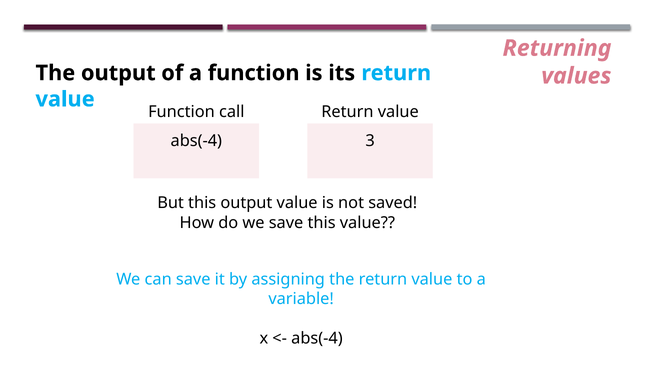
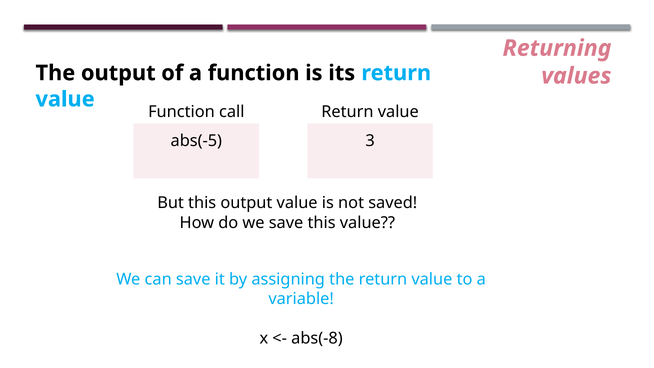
abs(-4: abs(-4 -> abs(-5 (196, 141)
abs(-4: abs(-4 -> abs(-8 (317, 338)
